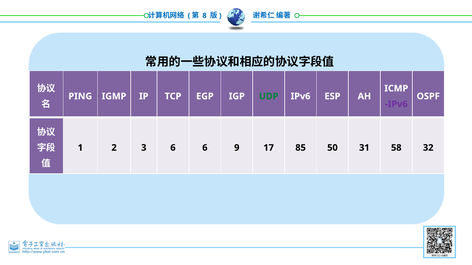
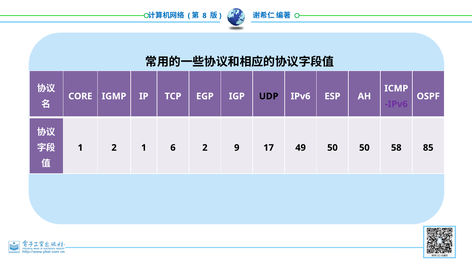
PING: PING -> CORE (80, 96)
UDP colour: green -> black (269, 96)
2 3: 3 -> 1 (144, 148)
6 6: 6 -> 2 (205, 148)
85: 85 -> 49 (301, 148)
50 31: 31 -> 50 (364, 148)
32: 32 -> 85 (428, 148)
